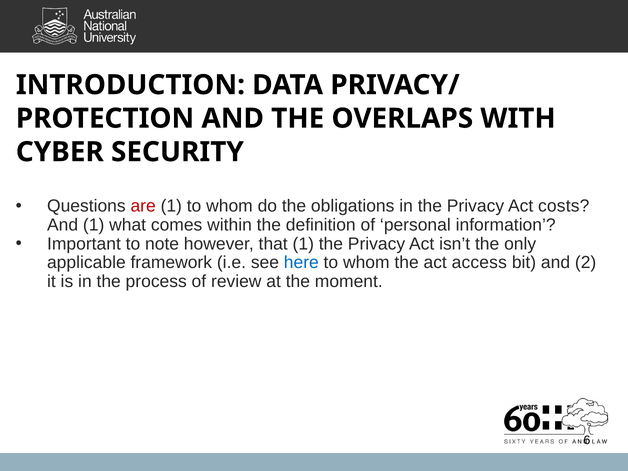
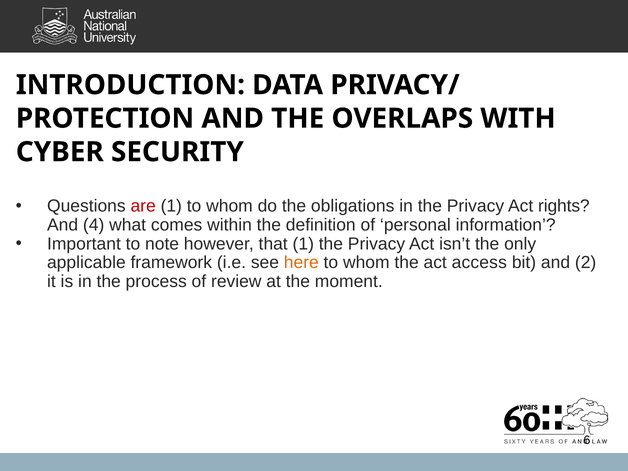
costs: costs -> rights (564, 206)
And 1: 1 -> 4 (94, 225)
here colour: blue -> orange (301, 263)
